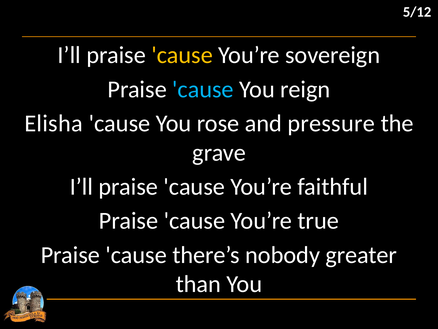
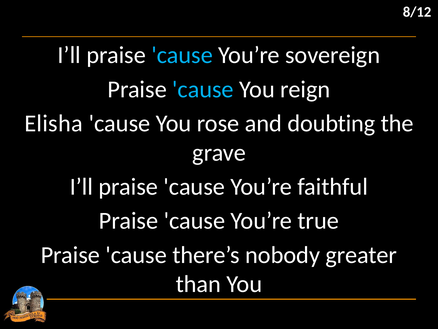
5/12: 5/12 -> 8/12 (417, 12)
cause colour: yellow -> light blue (182, 55)
pressure: pressure -> doubting (331, 123)
